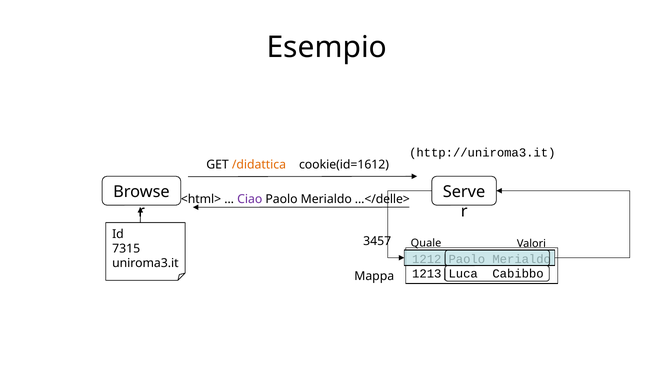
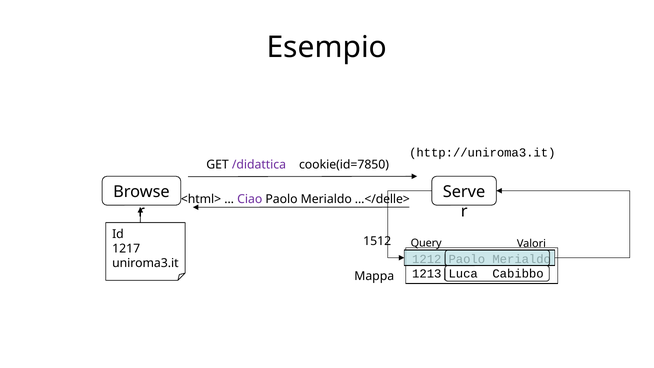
/didattica colour: orange -> purple (259, 164)
cookie(id=1612: cookie(id=1612 -> cookie(id=7850 (344, 164)
3457: 3457 -> 1512 (377, 241)
Quale: Quale -> Query (426, 243)
7315: 7315 -> 1217 (126, 249)
